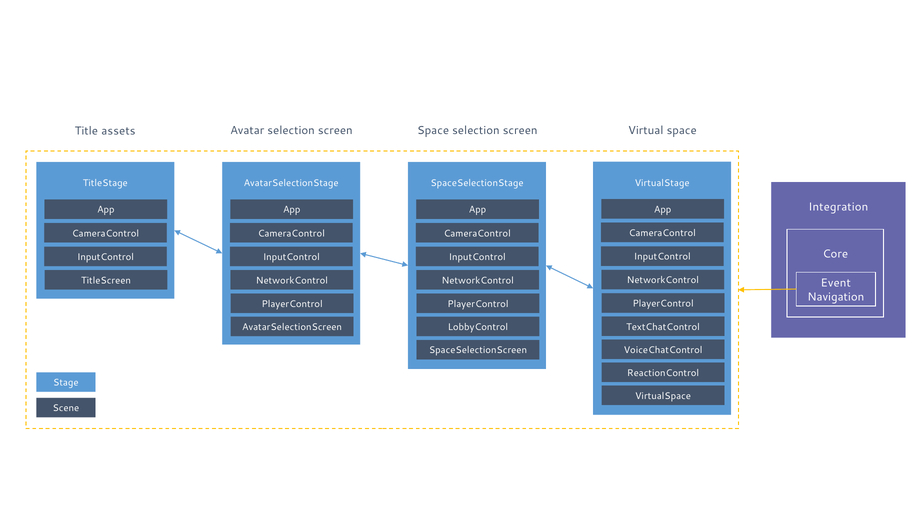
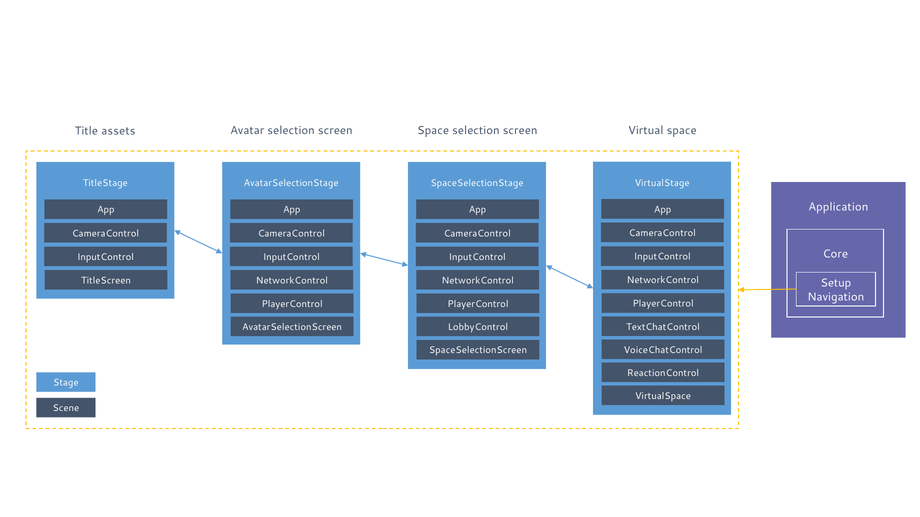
Integration: Integration -> Application (838, 207)
Event: Event -> Setup (836, 283)
